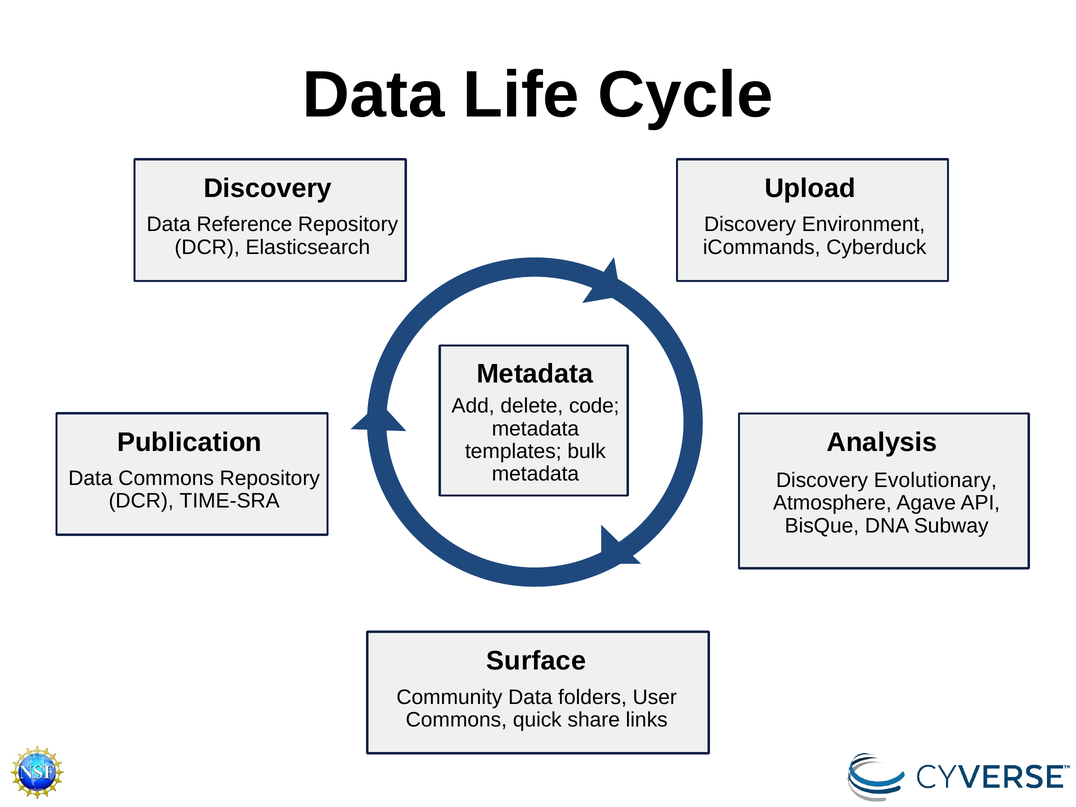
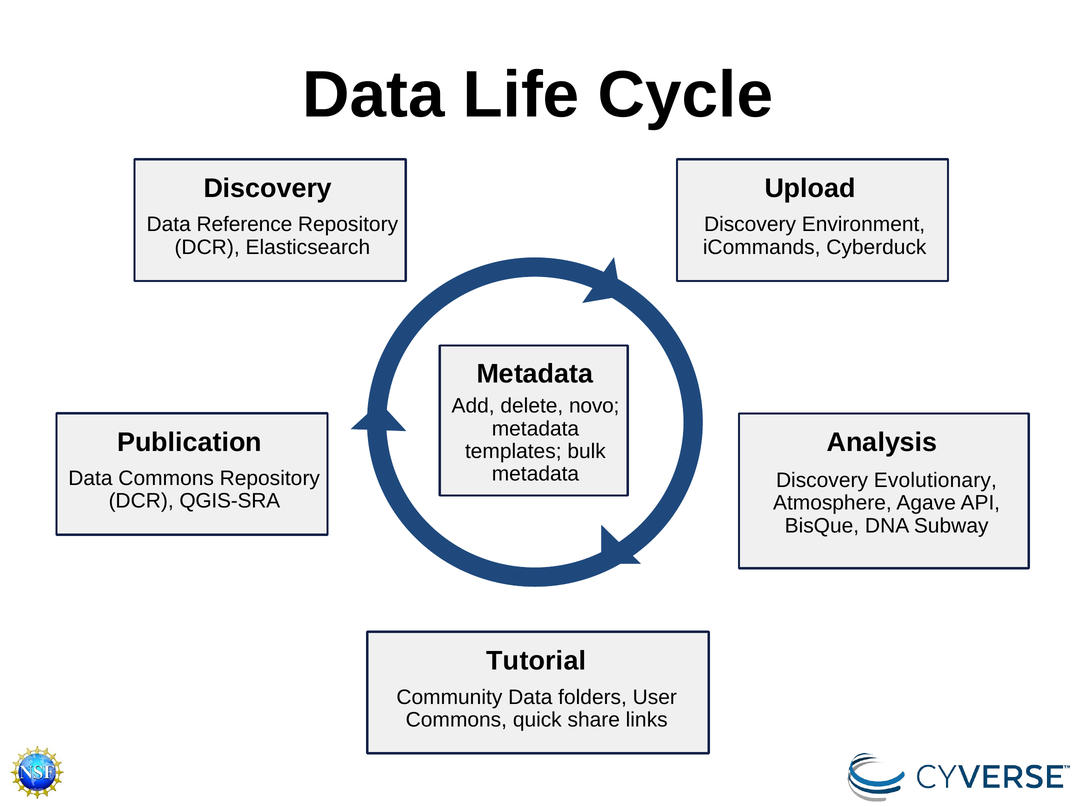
code: code -> novo (594, 406)
TIME-SRA: TIME-SRA -> QGIS-SRA (230, 501)
Surface: Surface -> Tutorial (536, 661)
